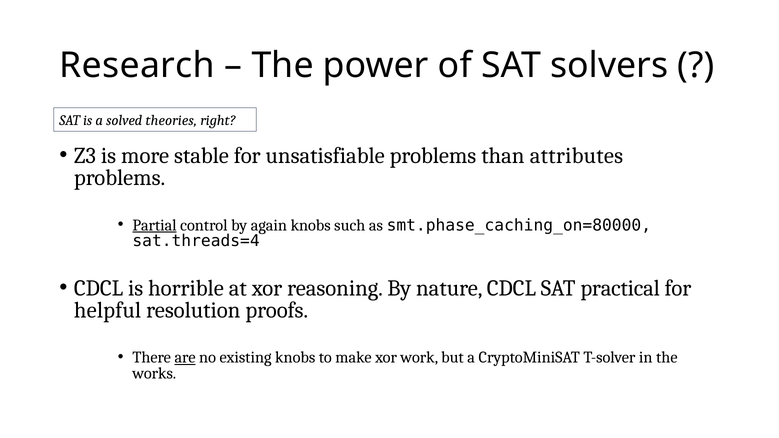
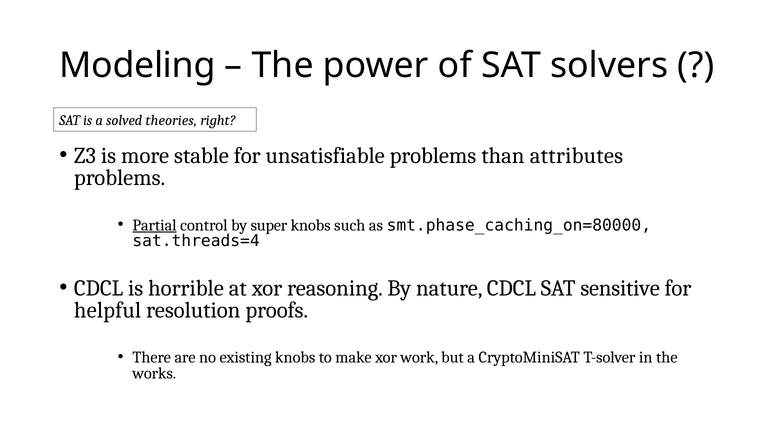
Research: Research -> Modeling (137, 65)
again: again -> super (269, 225)
practical: practical -> sensitive (620, 288)
are underline: present -> none (185, 358)
